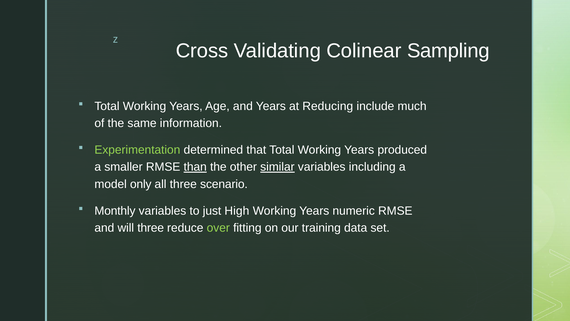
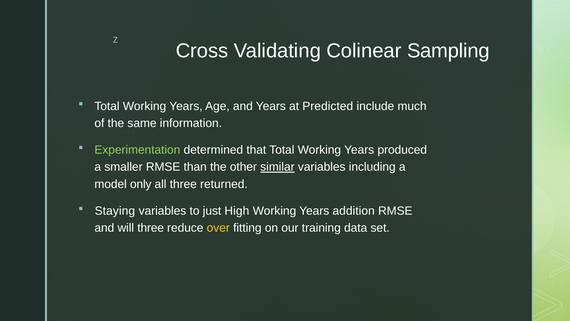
Reducing: Reducing -> Predicted (328, 106)
than underline: present -> none (195, 167)
scenario: scenario -> returned (224, 184)
Monthly: Monthly -> Staying (115, 211)
numeric: numeric -> addition (354, 211)
over colour: light green -> yellow (218, 228)
